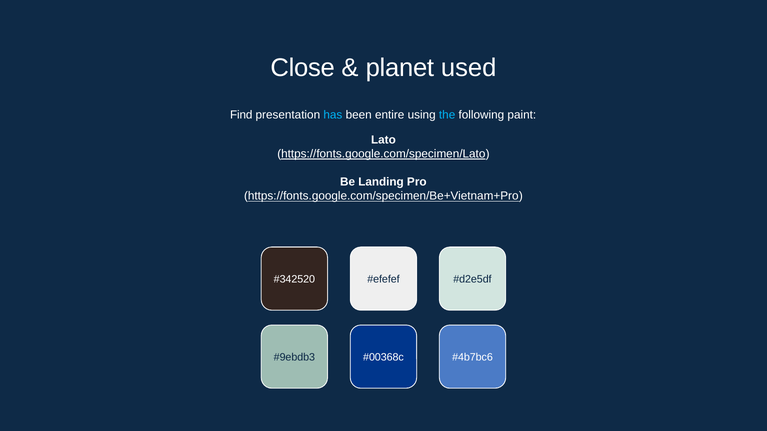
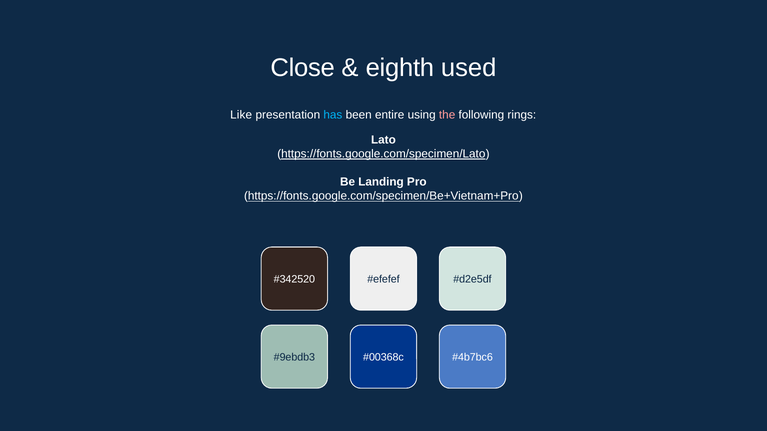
planet: planet -> eighth (400, 68)
Find: Find -> Like (241, 115)
the colour: light blue -> pink (447, 115)
paint: paint -> rings (522, 115)
